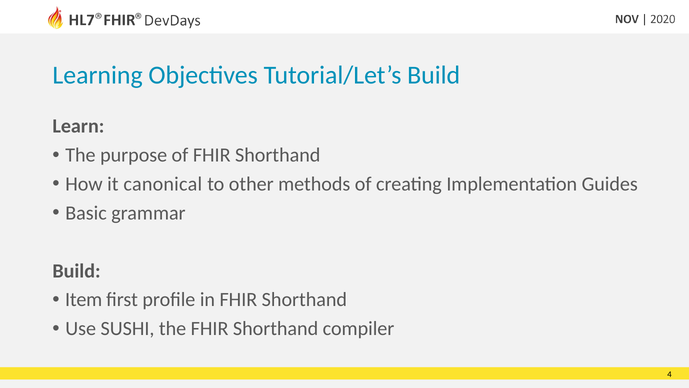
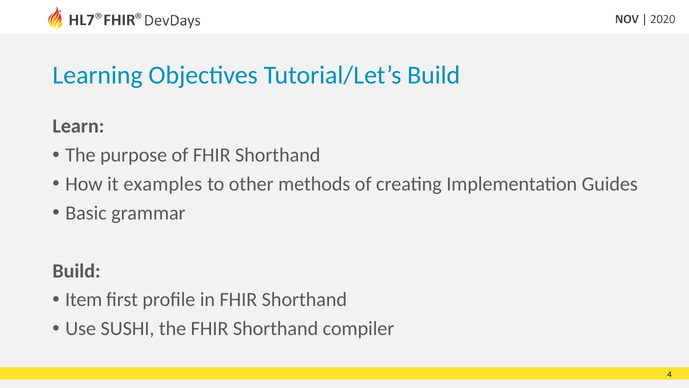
canonical: canonical -> examples (163, 184)
